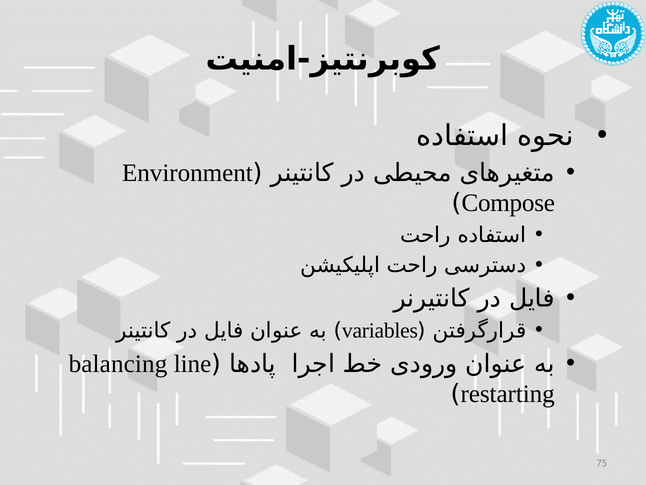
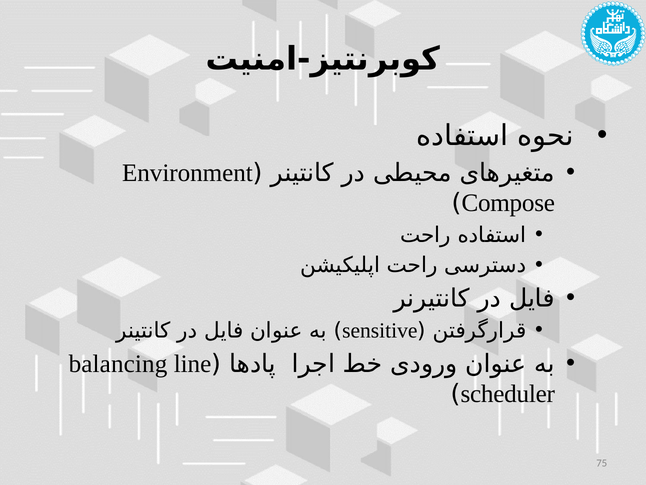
variables: variables -> sensitive (380, 330)
restarting: restarting -> scheduler (508, 393)
